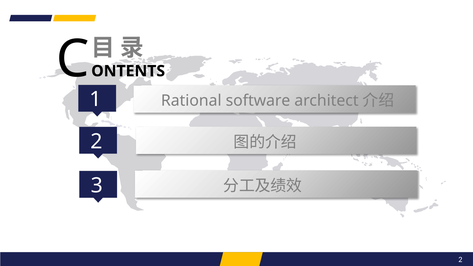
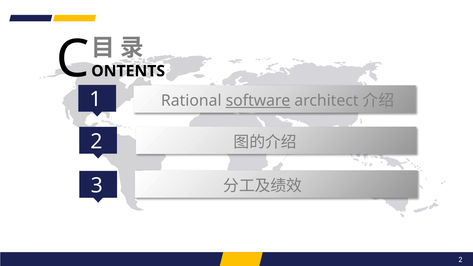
software underline: none -> present (258, 101)
